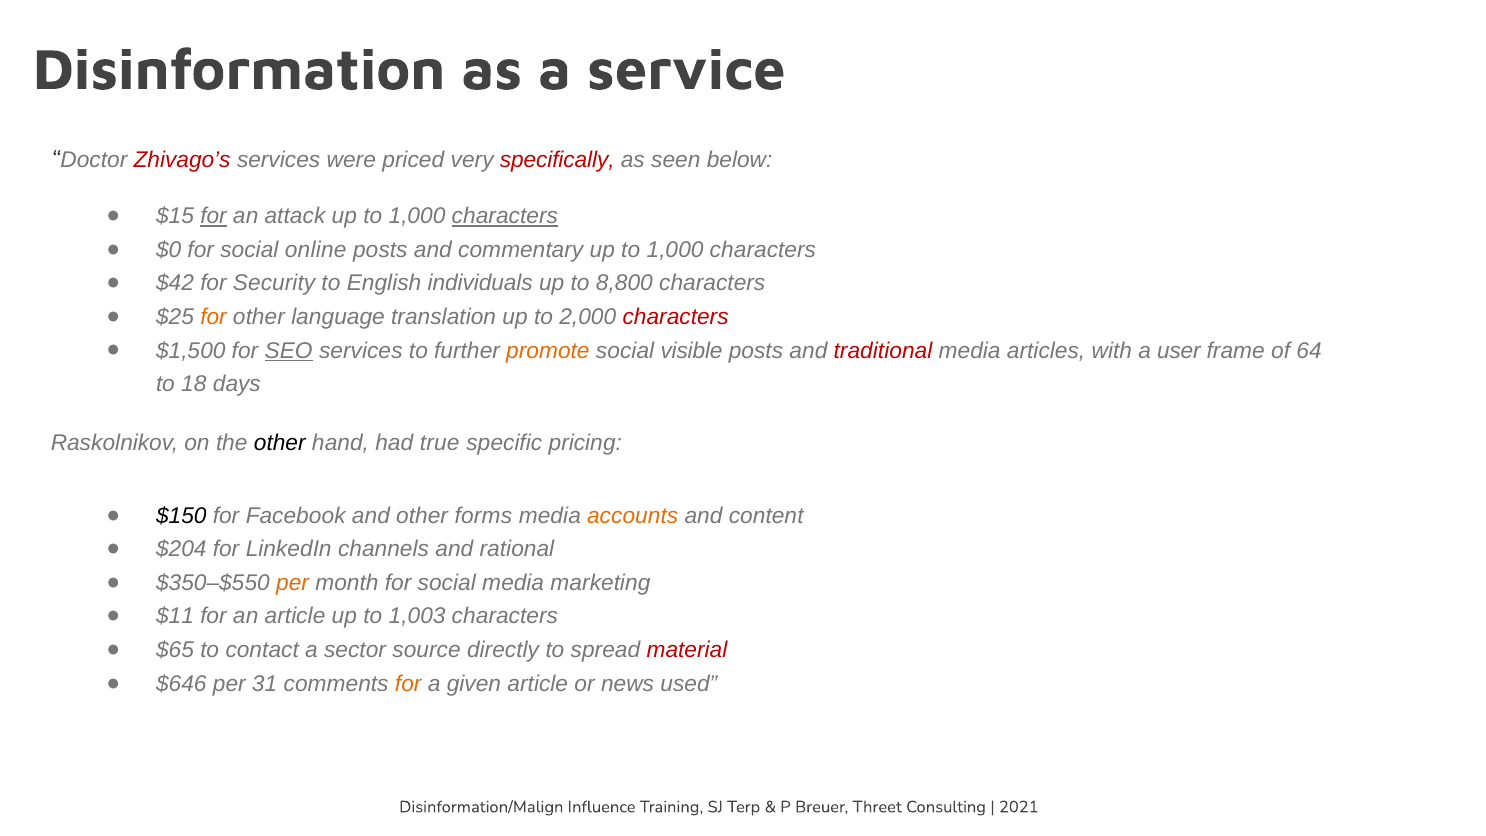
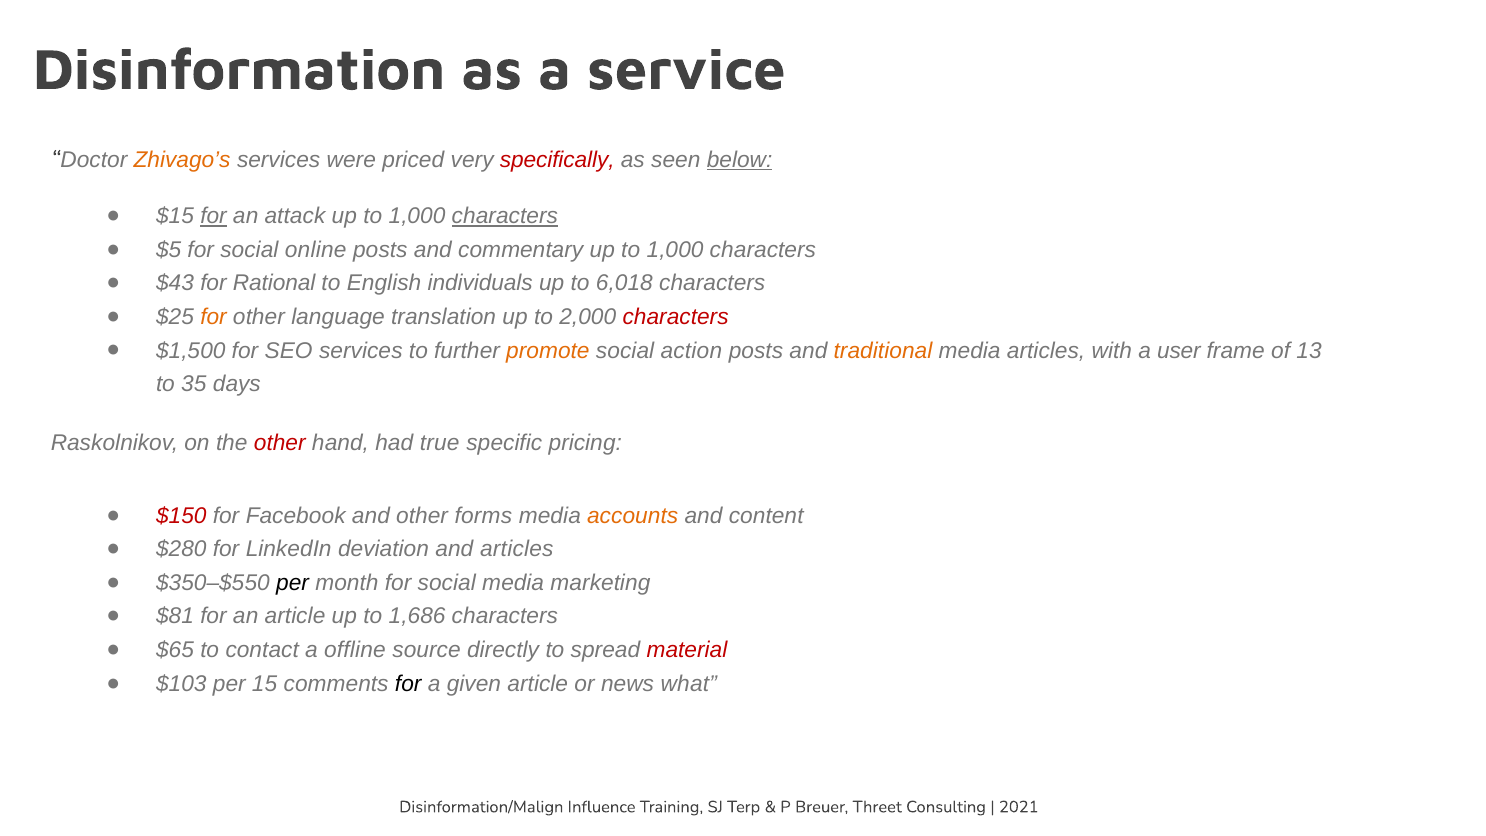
Zhivago’s colour: red -> orange (182, 160)
below underline: none -> present (740, 160)
$0: $0 -> $5 (169, 250)
$42: $42 -> $43 (175, 283)
Security: Security -> Rational (274, 283)
8,800: 8,800 -> 6,018 (624, 283)
SEO underline: present -> none (289, 350)
visible: visible -> action (691, 350)
traditional colour: red -> orange (883, 350)
64: 64 -> 13 (1309, 350)
18: 18 -> 35 (194, 384)
other colour: black -> red (280, 443)
$150 colour: black -> red (181, 516)
$204: $204 -> $280 (181, 549)
channels: channels -> deviation (383, 549)
and rational: rational -> articles (517, 549)
per colour: orange -> black (293, 583)
$11: $11 -> $81 (175, 616)
1,003: 1,003 -> 1,686 (417, 616)
sector: sector -> offline (355, 650)
$646: $646 -> $103 (181, 684)
31: 31 -> 15 (265, 684)
for colour: orange -> black (408, 684)
used: used -> what (689, 684)
